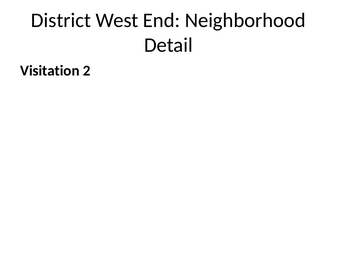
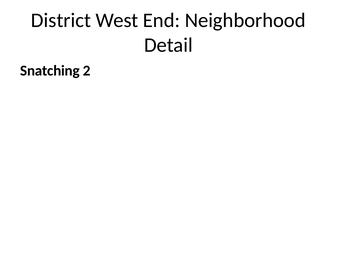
Visitation: Visitation -> Snatching (50, 71)
